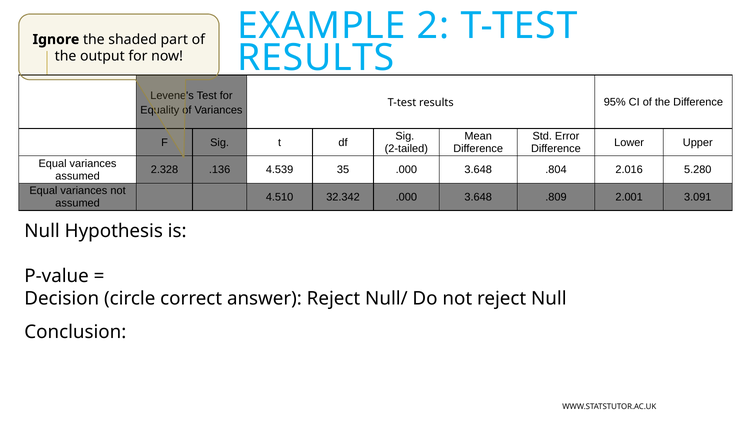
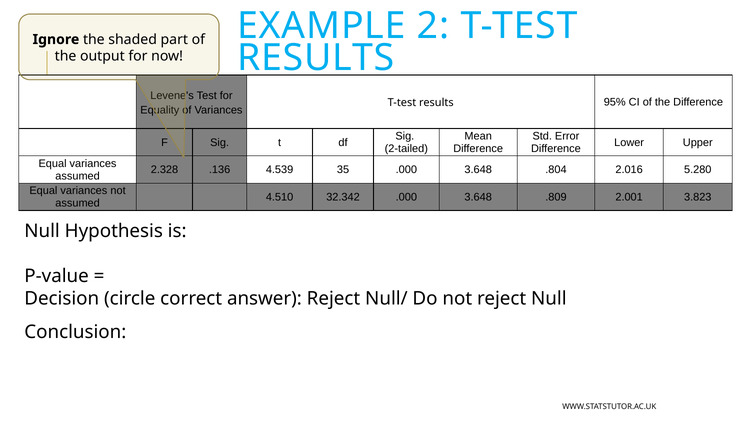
3.091: 3.091 -> 3.823 (698, 197)
